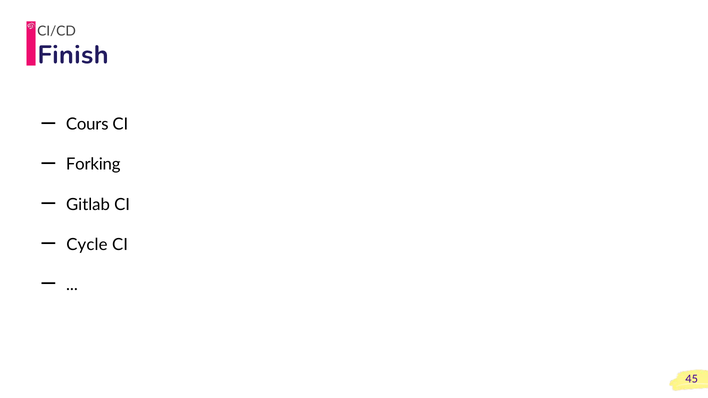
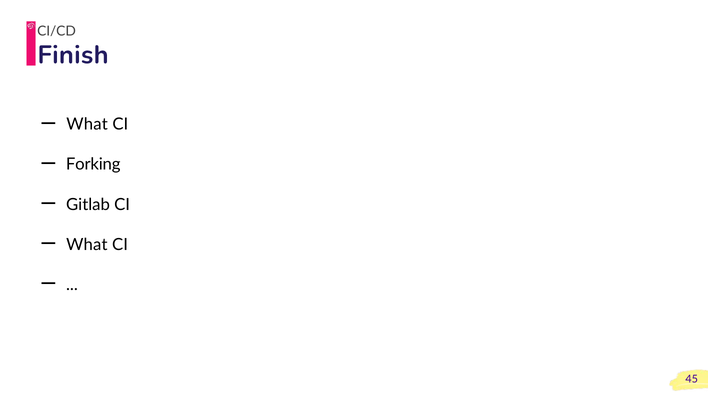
Cours: Cours -> What (87, 124)
Cycle: Cycle -> What (87, 245)
